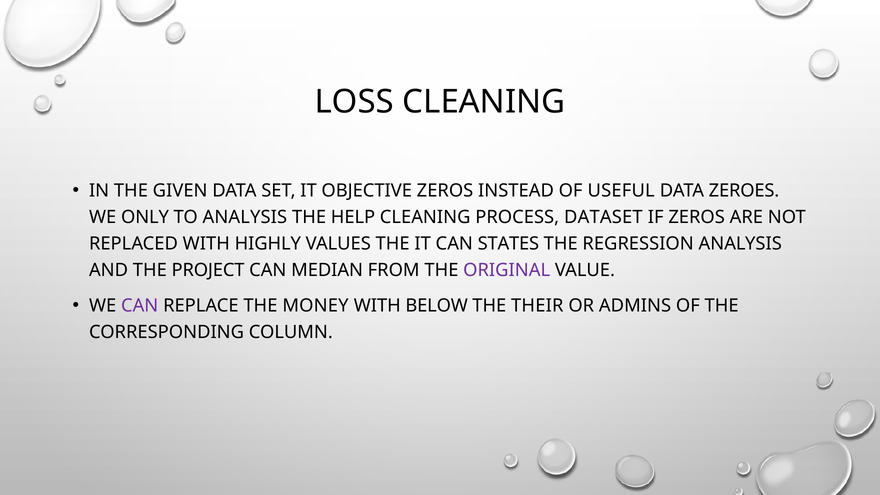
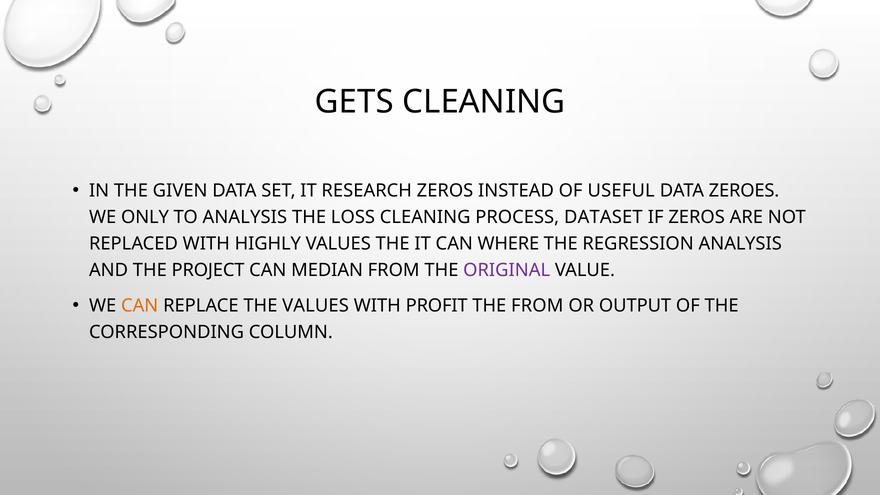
LOSS: LOSS -> GETS (354, 102)
OBJECTIVE: OBJECTIVE -> RESEARCH (367, 191)
HELP: HELP -> LOSS (353, 217)
STATES: STATES -> WHERE (508, 244)
CAN colour: purple -> orange (140, 306)
THE MONEY: MONEY -> VALUES (316, 306)
BELOW: BELOW -> PROFIT (437, 306)
THE THEIR: THEIR -> FROM (537, 306)
ADMINS: ADMINS -> OUTPUT (635, 306)
